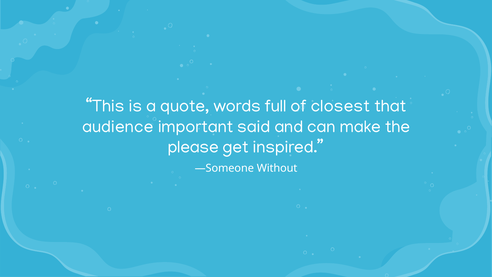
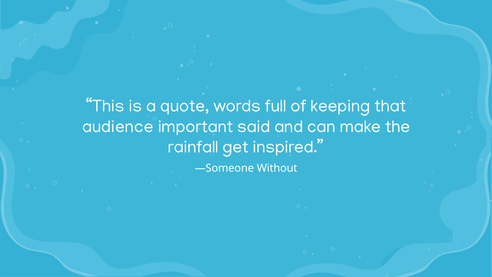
closest: closest -> keeping (340, 106)
please: please -> rainfall (193, 147)
